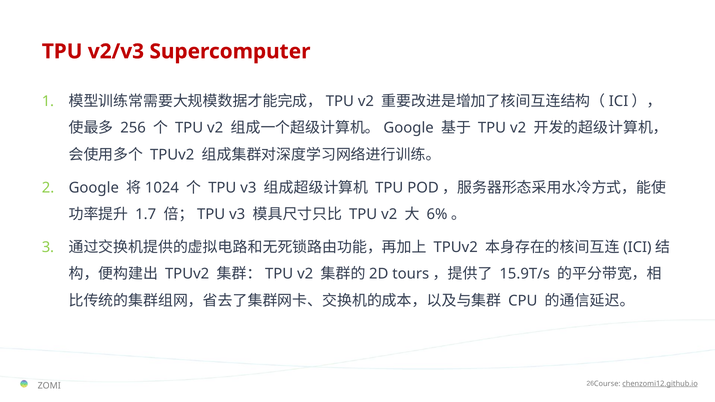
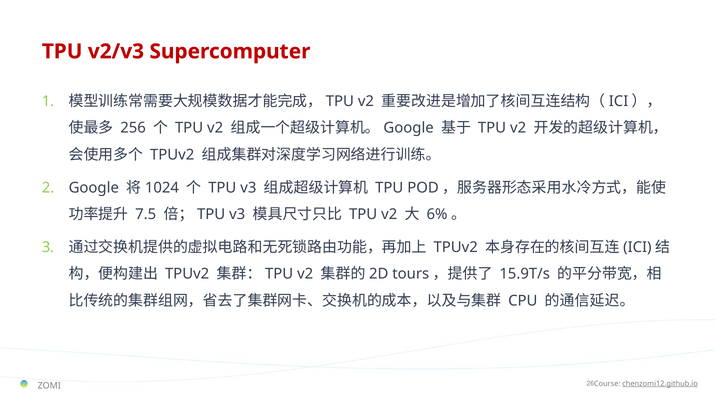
1.7: 1.7 -> 7.5 (146, 214)
